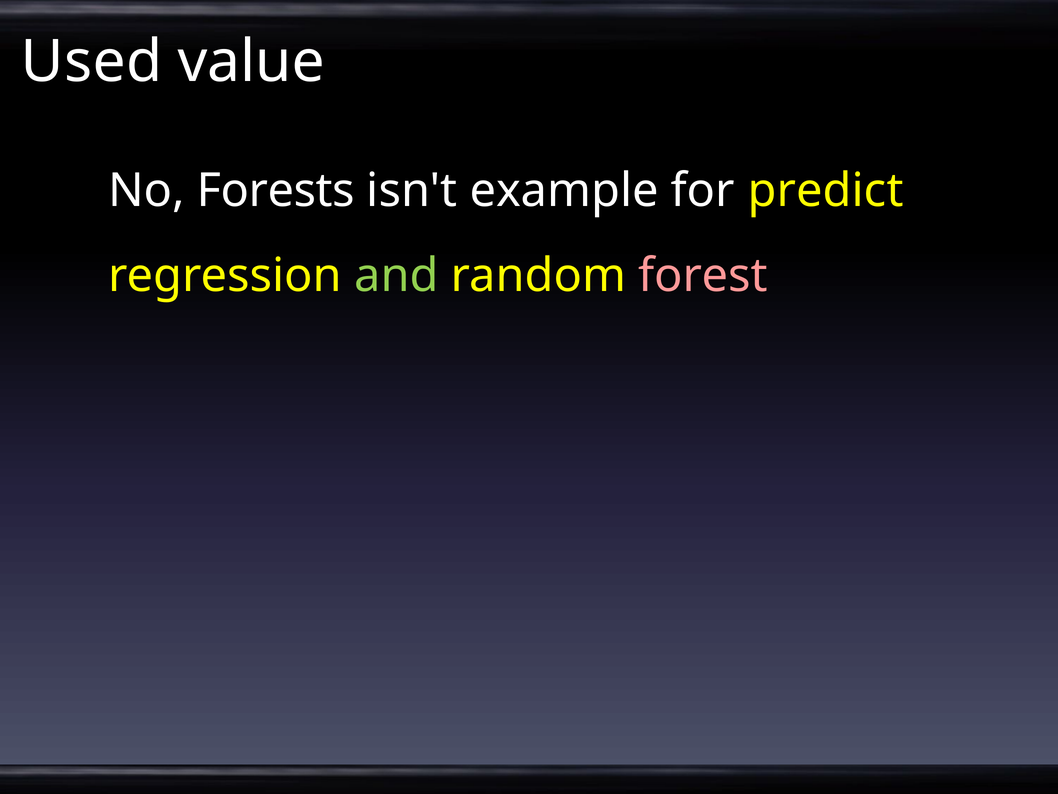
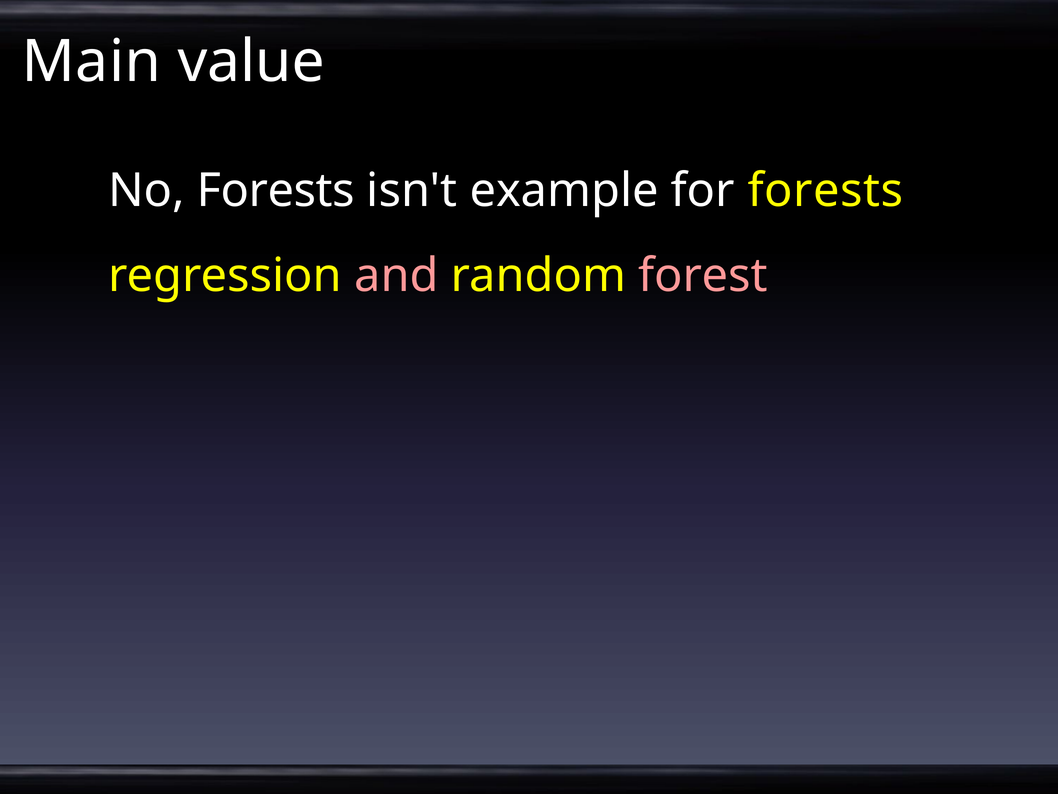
Used: Used -> Main (91, 62)
for predict: predict -> forests (825, 191)
and colour: light green -> pink (396, 275)
